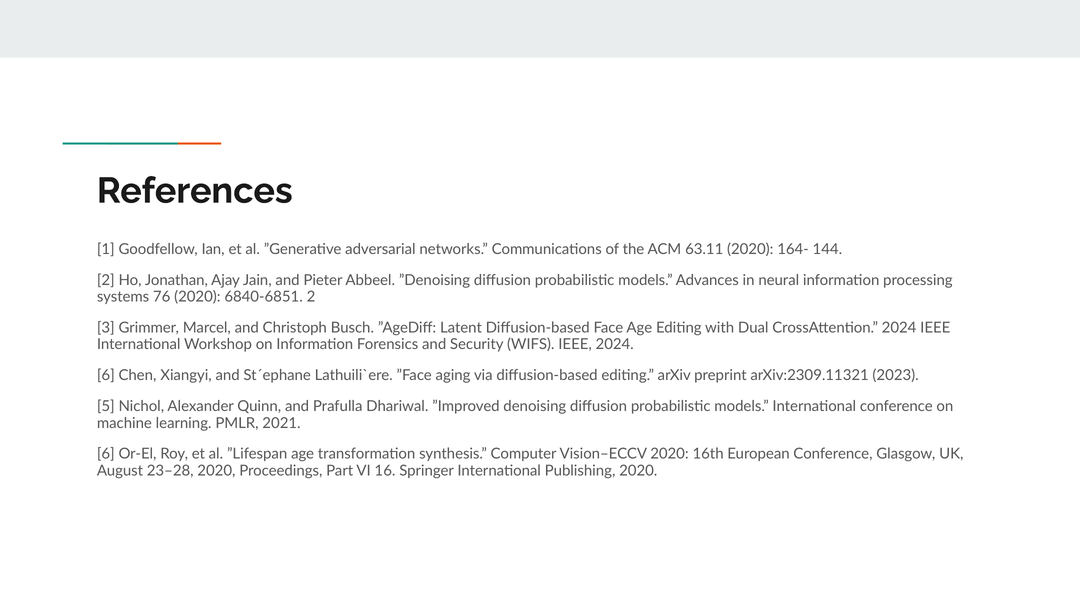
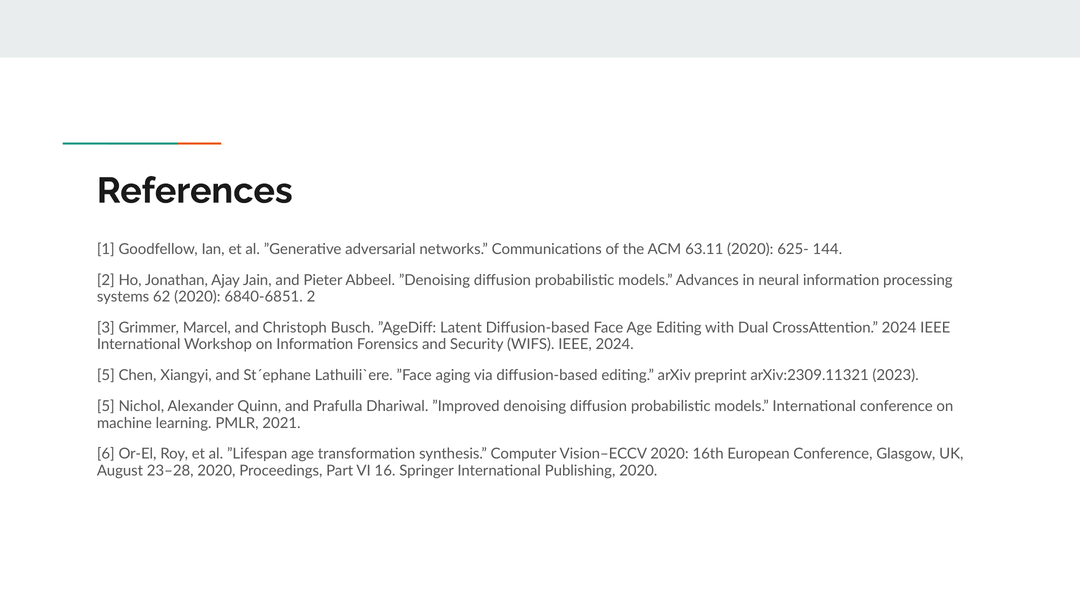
164-: 164- -> 625- (793, 249)
76: 76 -> 62 (162, 297)
6: 6 -> 5 (106, 375)
